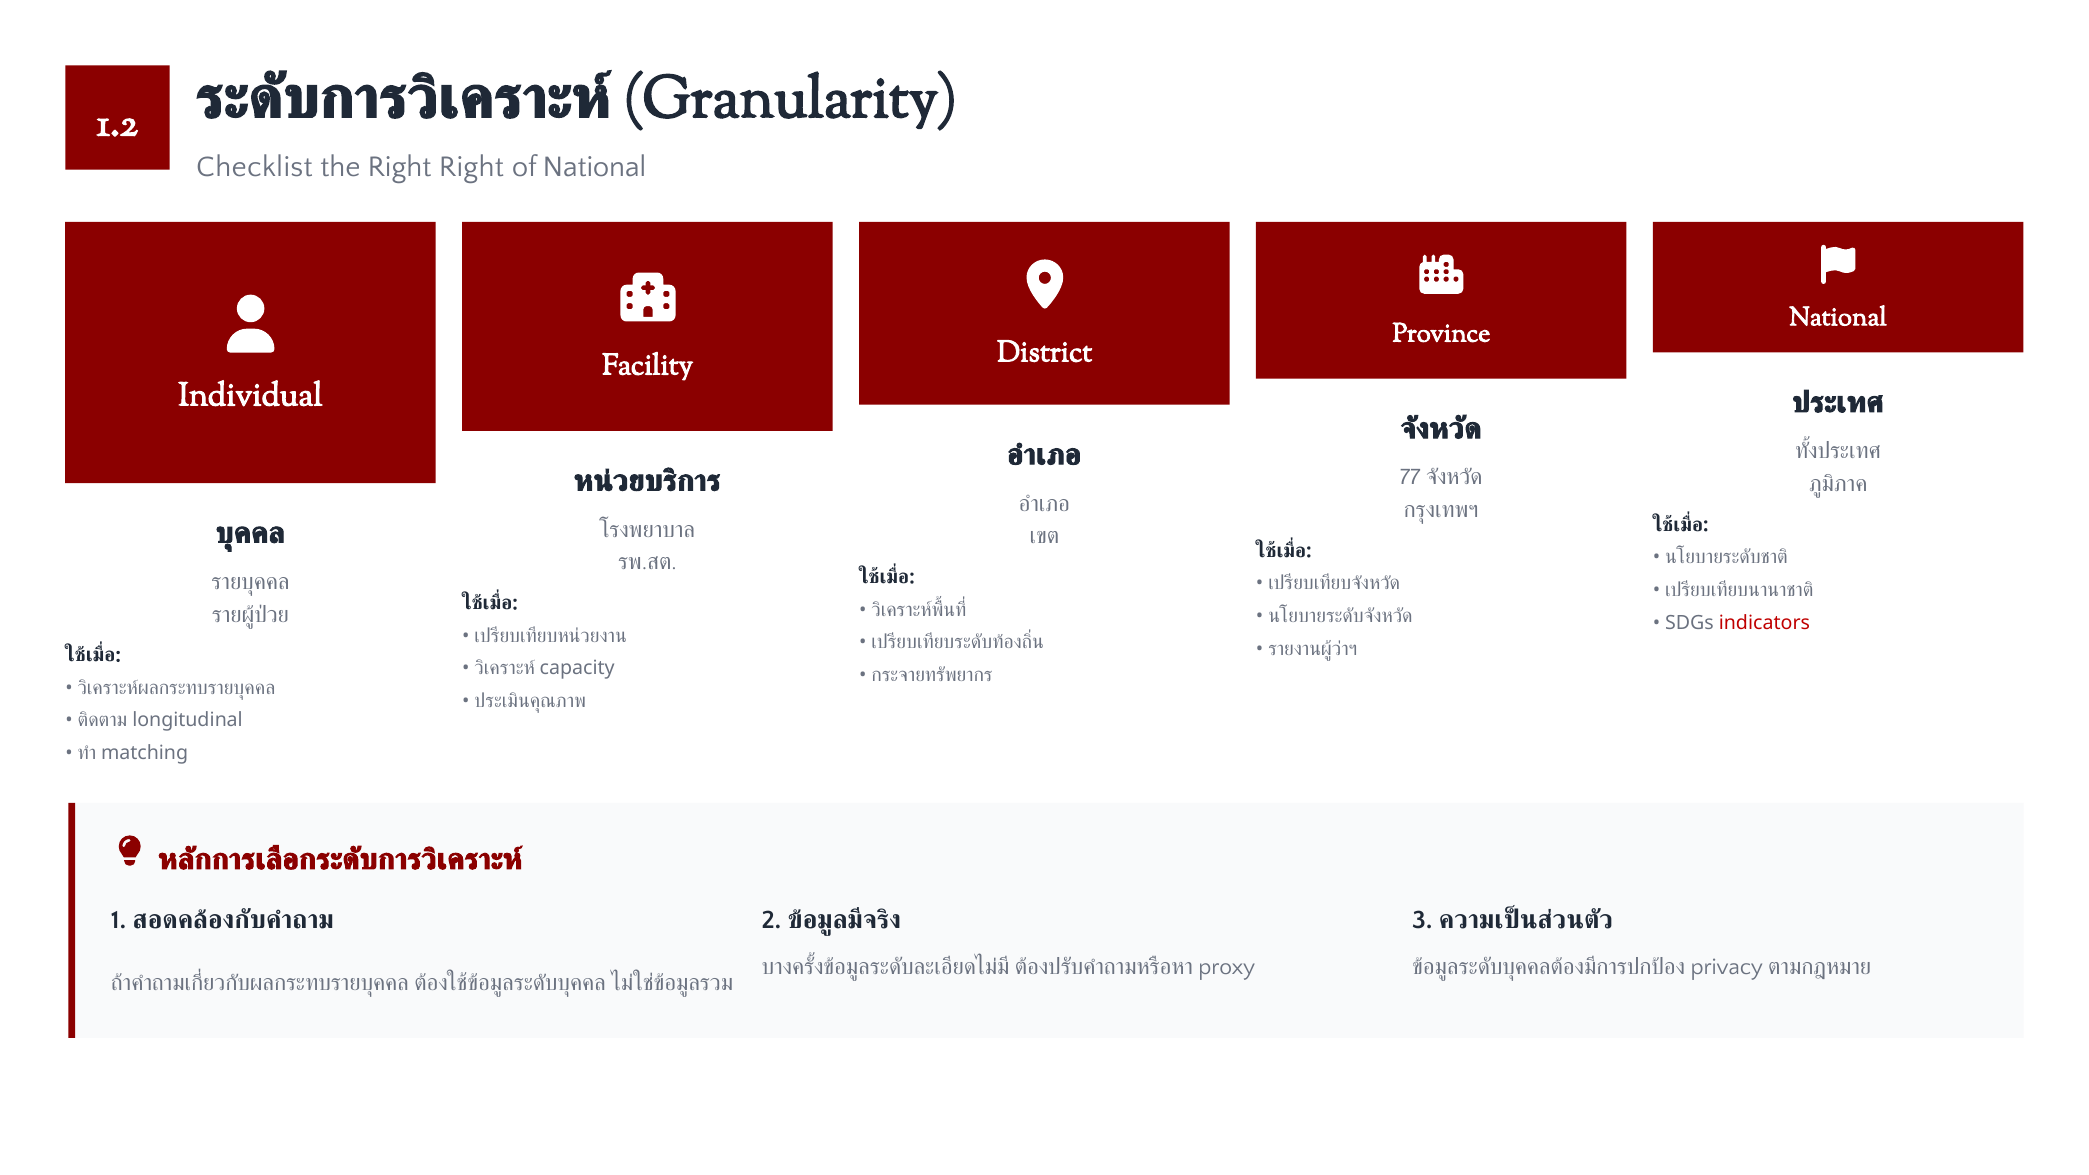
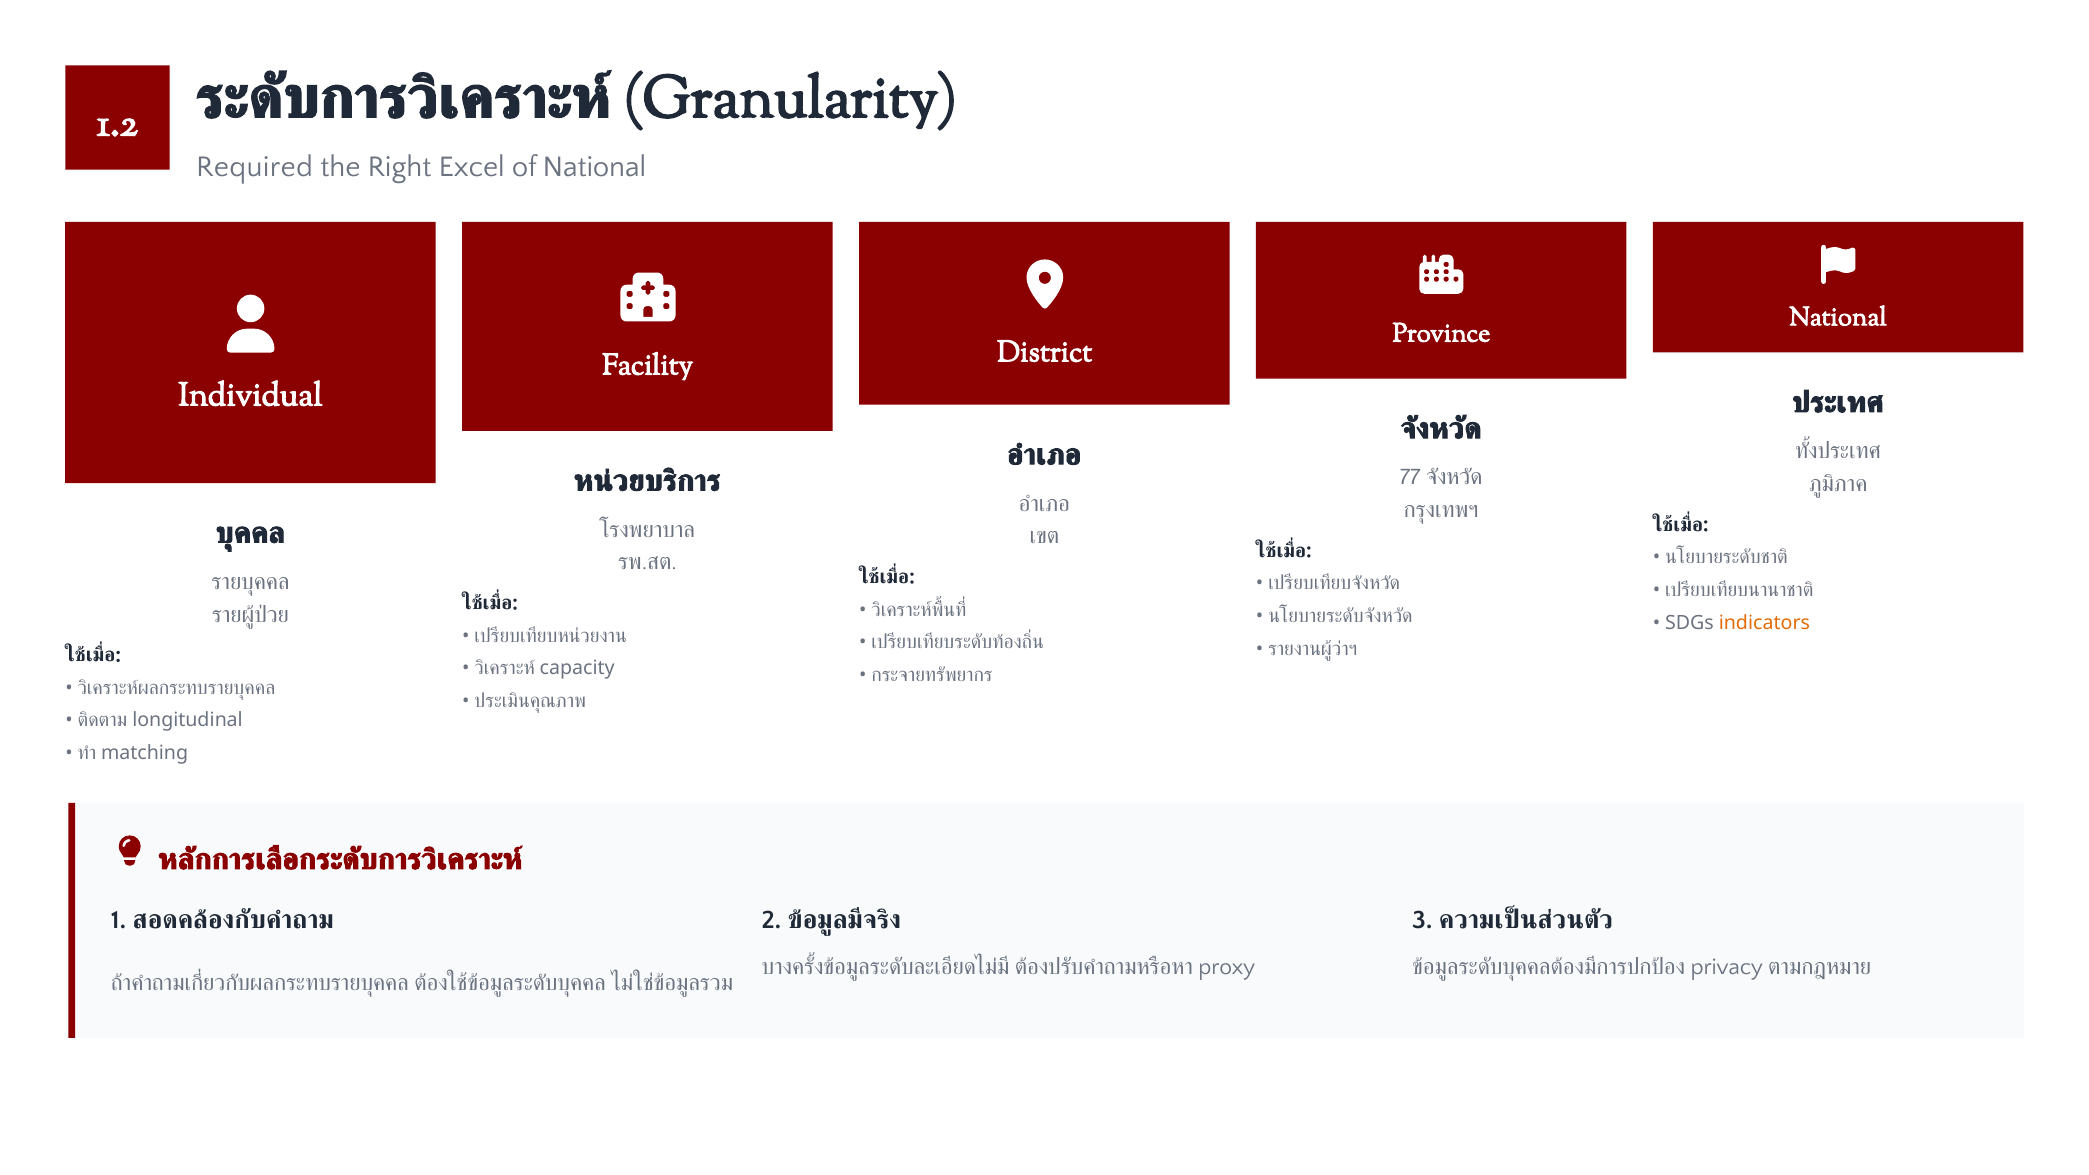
Checklist: Checklist -> Required (255, 167)
Right Right: Right -> Excel (472, 167)
indicators colour: red -> orange (1764, 623)
